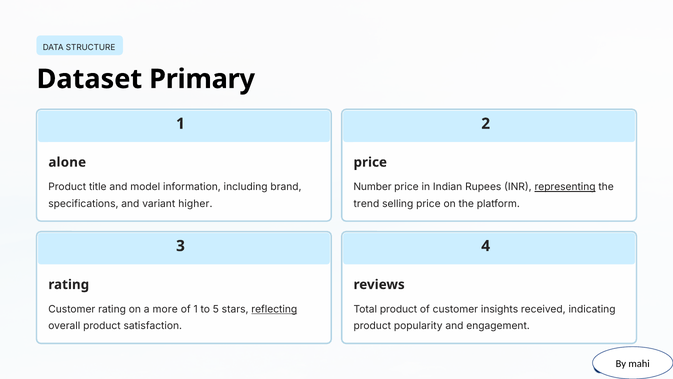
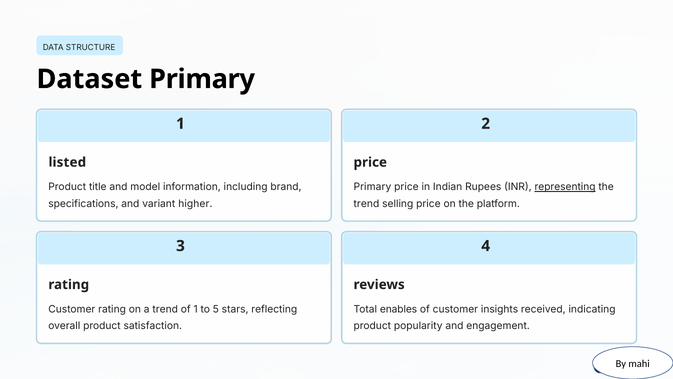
alone: alone -> listed (67, 162)
Number: Number -> Primary (372, 187)
a more: more -> trend (165, 309)
reflecting underline: present -> none (274, 309)
Total product: product -> enables (399, 309)
